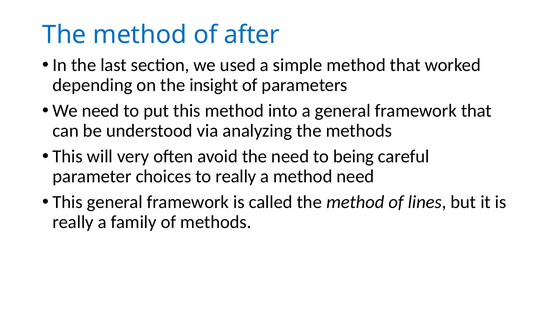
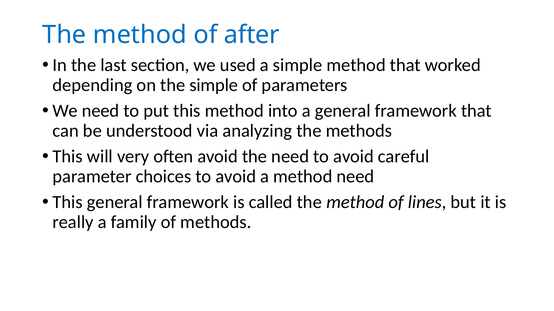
the insight: insight -> simple (214, 85)
need to being: being -> avoid (354, 157)
choices to really: really -> avoid (236, 177)
